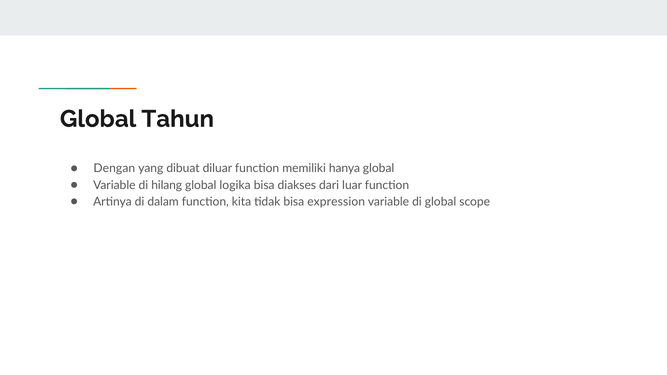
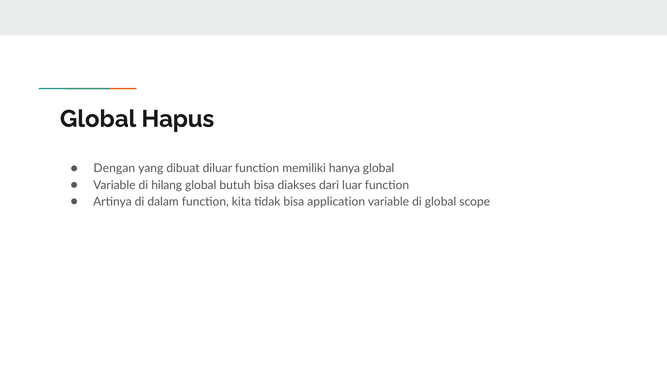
Tahun: Tahun -> Hapus (178, 119)
logika: logika -> butuh (235, 185)
expression: expression -> application (336, 202)
